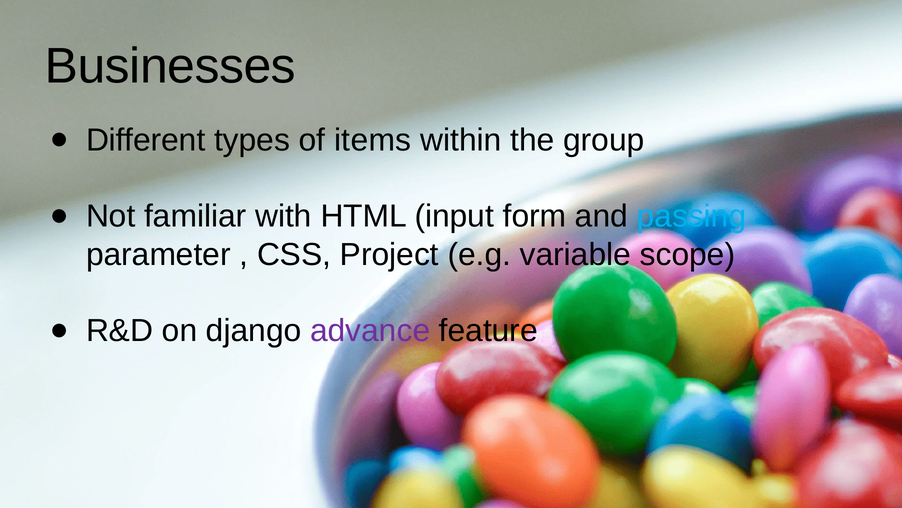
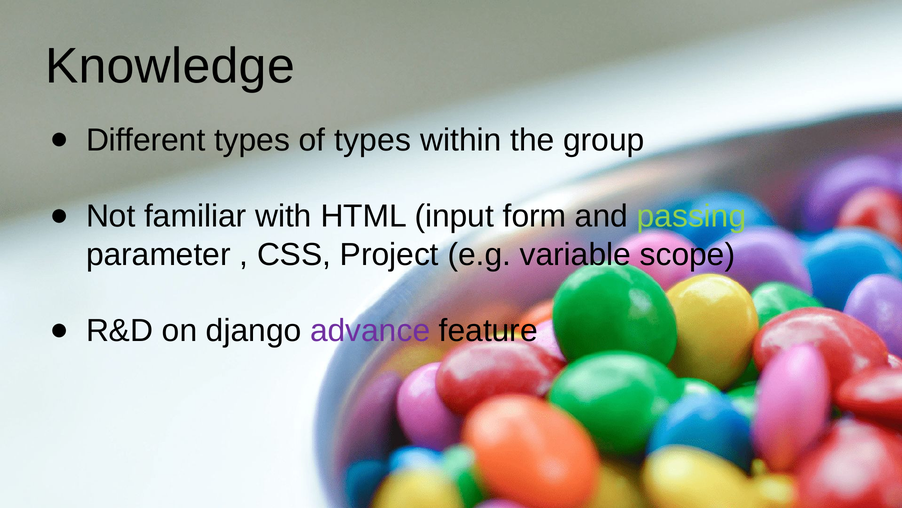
Businesses: Businesses -> Knowledge (170, 66)
of items: items -> types (373, 140)
passing colour: light blue -> light green (692, 216)
